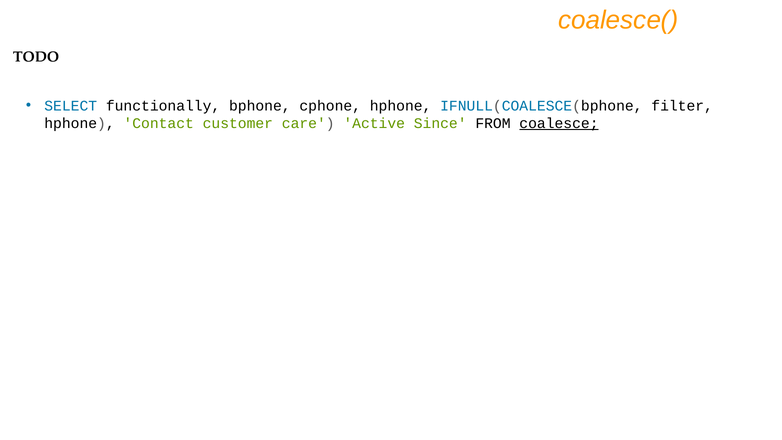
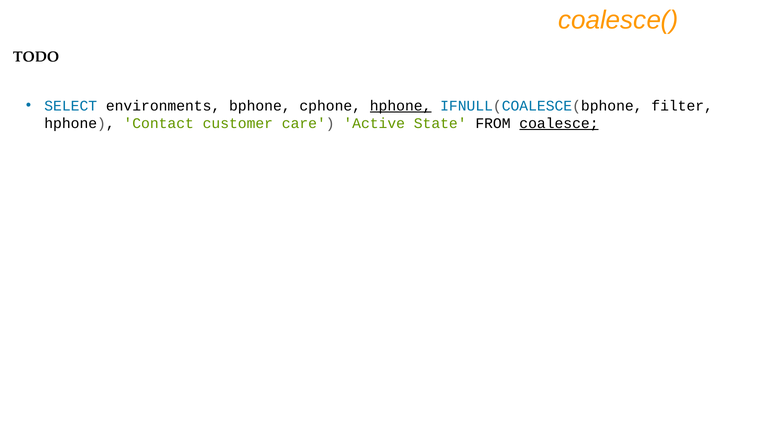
functionally: functionally -> environments (163, 106)
hphone underline: none -> present (401, 106)
Since: Since -> State (440, 123)
